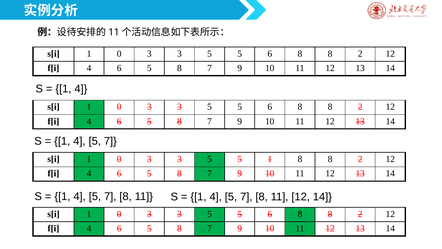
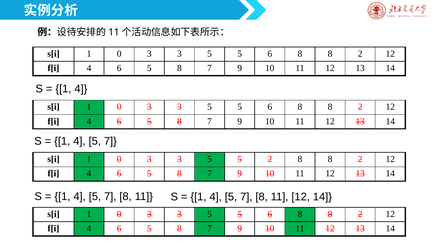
5 1: 1 -> 2 (270, 159)
